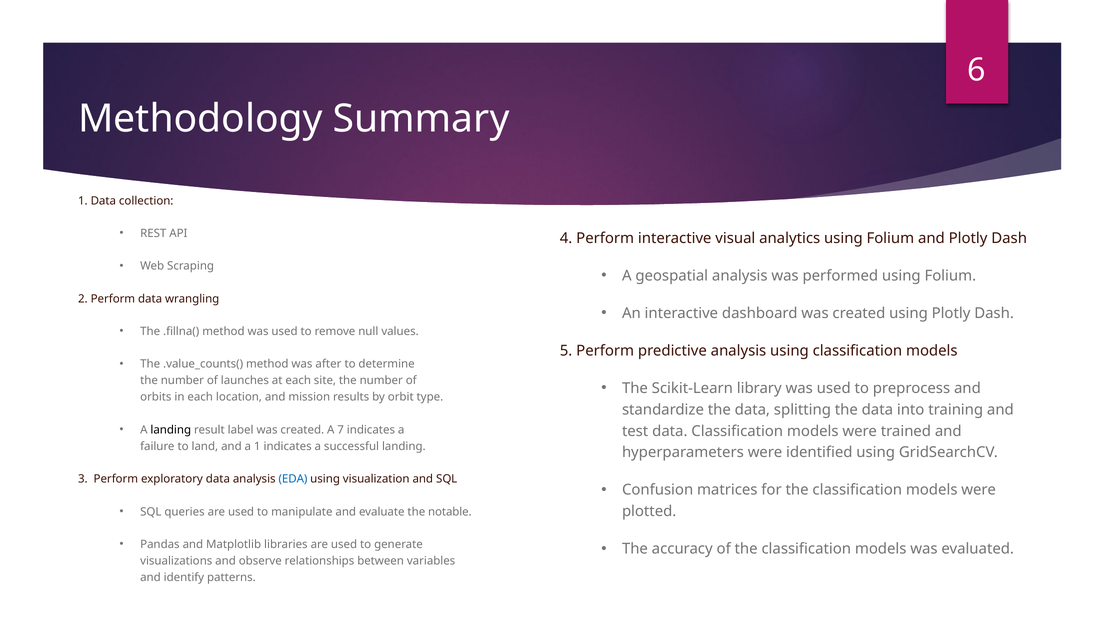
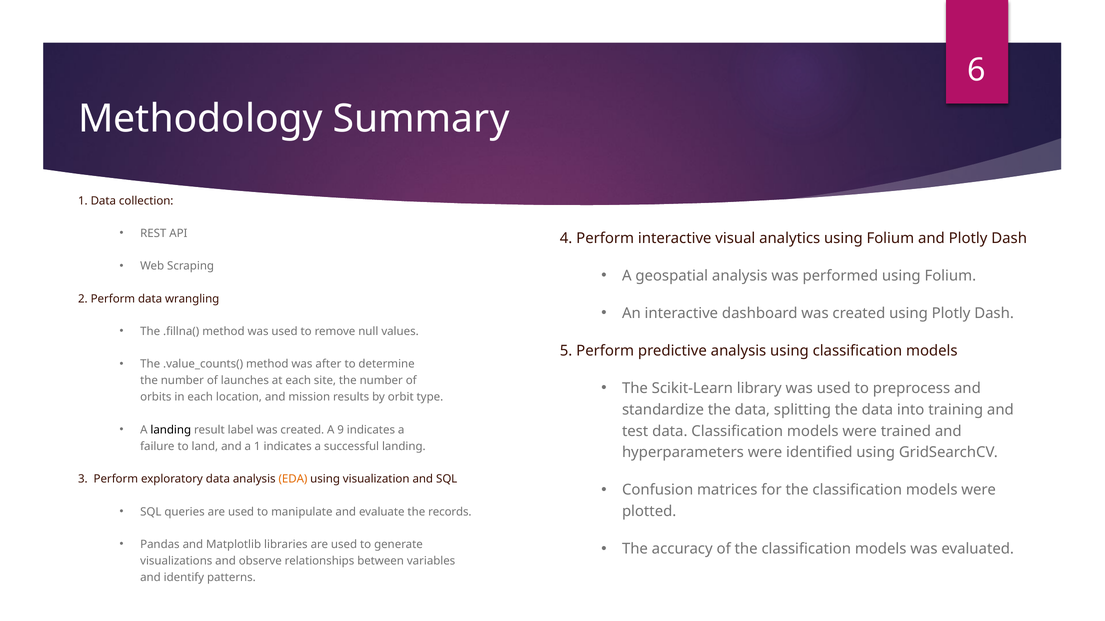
7: 7 -> 9 (341, 430)
EDA colour: blue -> orange (293, 479)
notable: notable -> records (450, 512)
